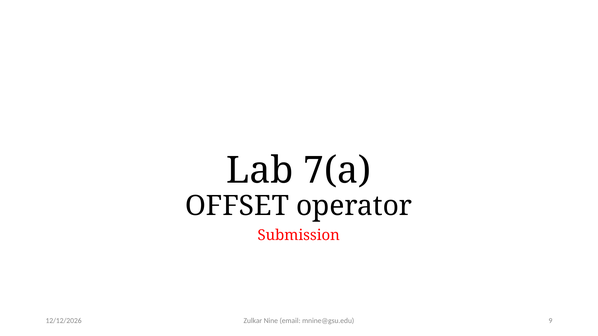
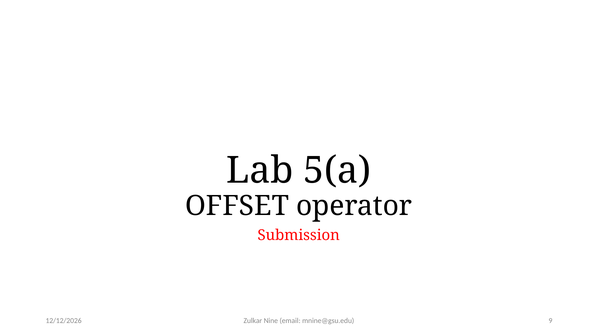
7(a: 7(a -> 5(a (337, 171)
